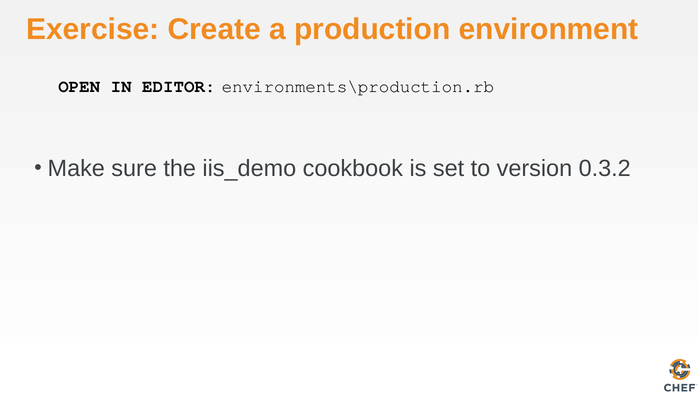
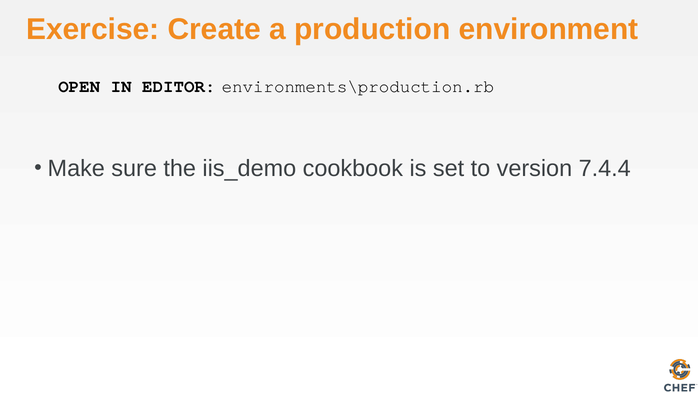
0.3.2: 0.3.2 -> 7.4.4 (605, 168)
